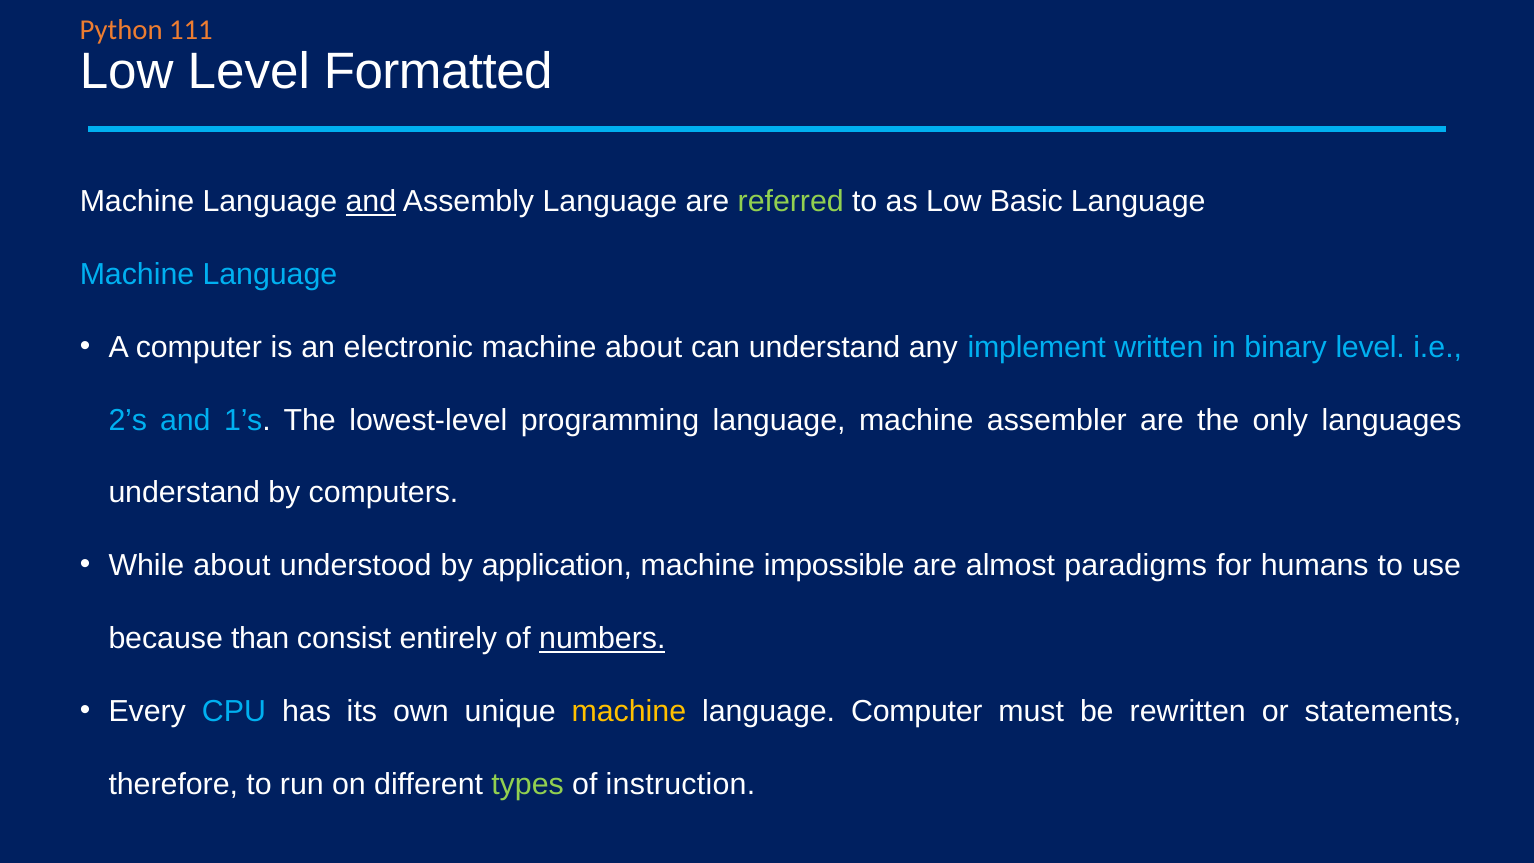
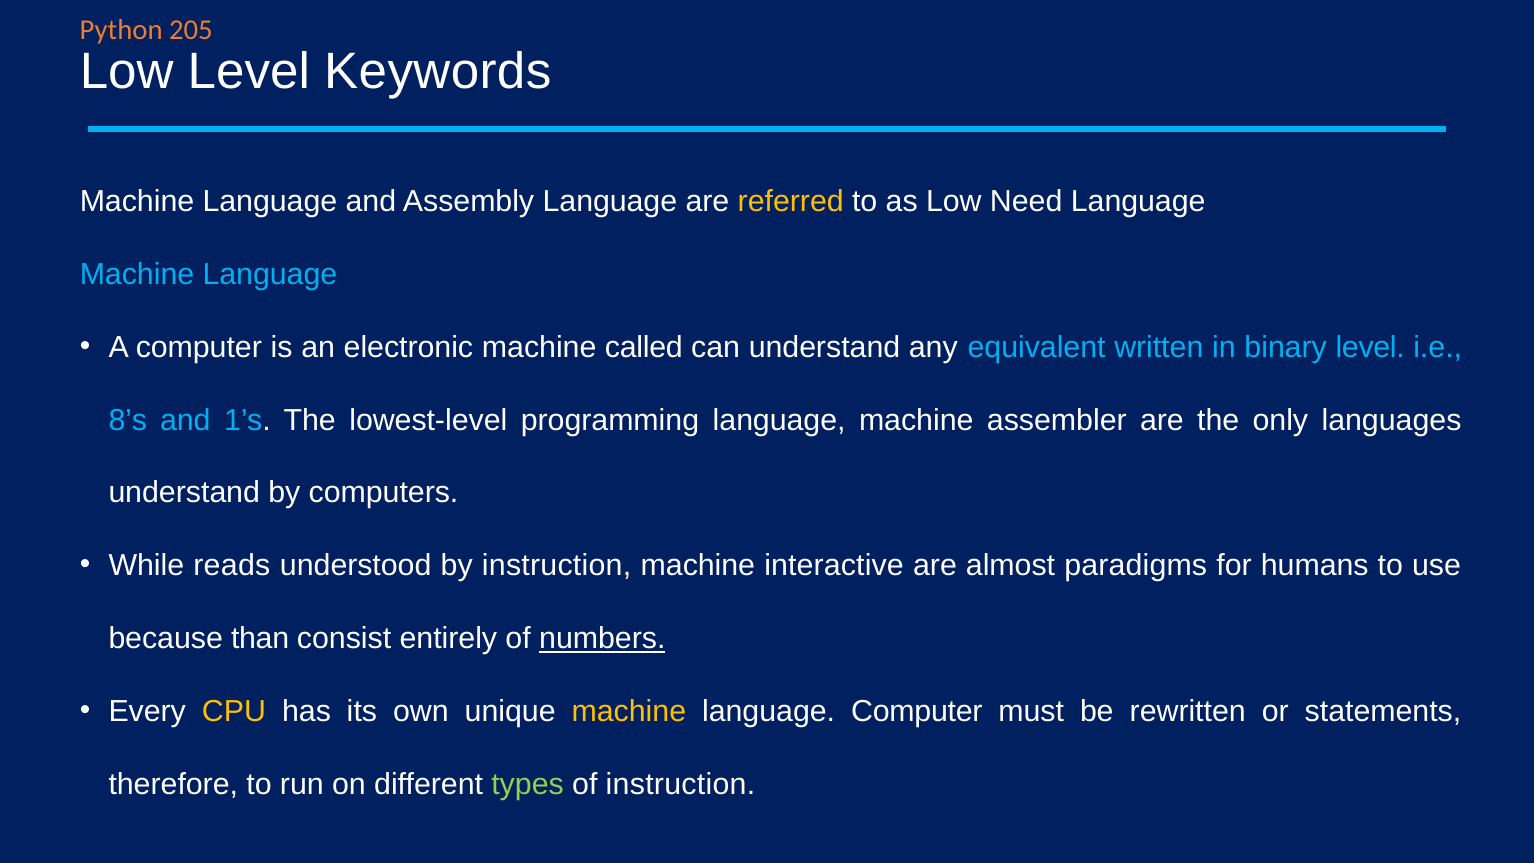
111: 111 -> 205 (191, 30)
Formatted: Formatted -> Keywords (438, 72)
and underline: present -> none (371, 202)
referred colour: light green -> yellow (791, 202)
Basic: Basic -> Need (1026, 202)
machine about: about -> called (644, 347)
implement: implement -> equivalent (1037, 347)
2’s: 2’s -> 8’s (128, 420)
While about: about -> reads (232, 566)
by application: application -> instruction (557, 566)
impossible: impossible -> interactive (834, 566)
CPU colour: light blue -> yellow (234, 711)
